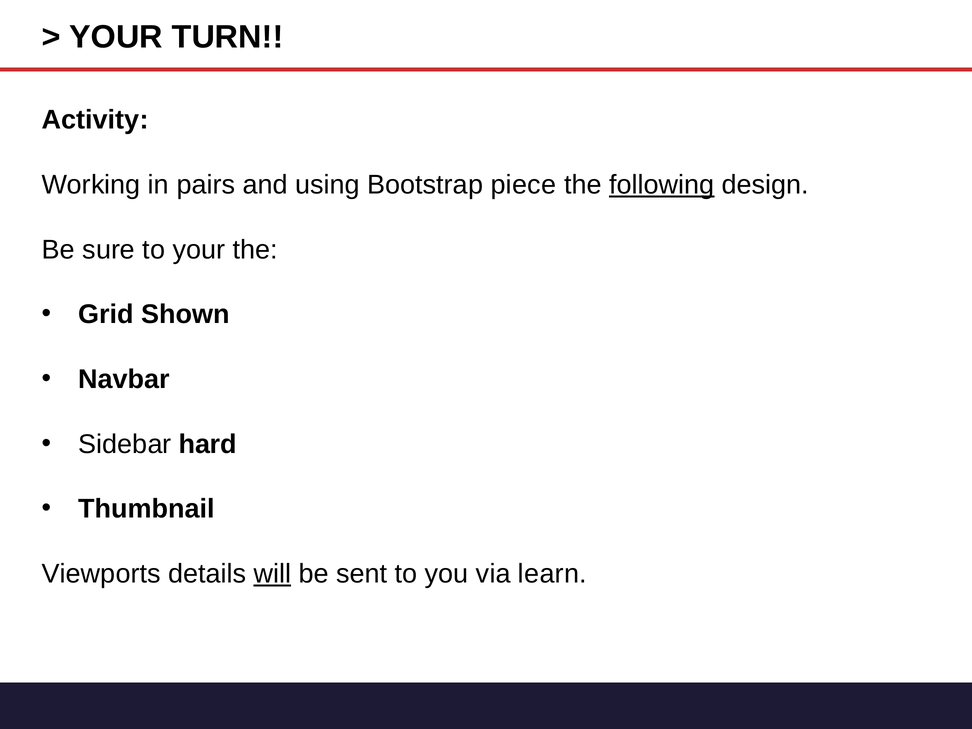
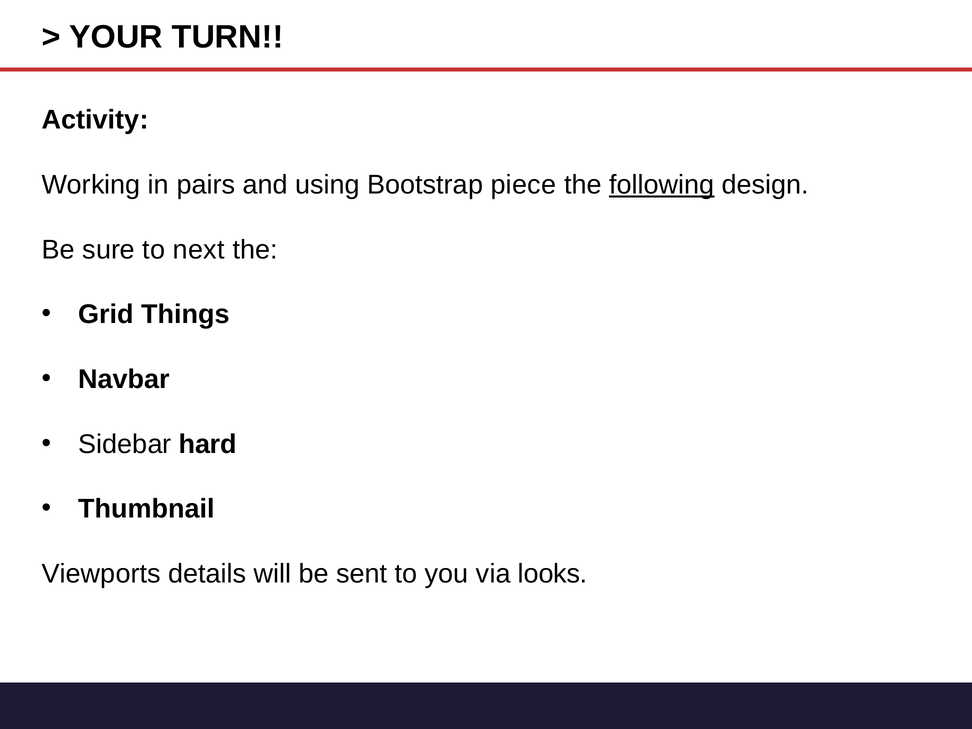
to your: your -> next (199, 250)
Shown: Shown -> Things (186, 315)
will underline: present -> none (272, 574)
learn: learn -> looks (553, 574)
